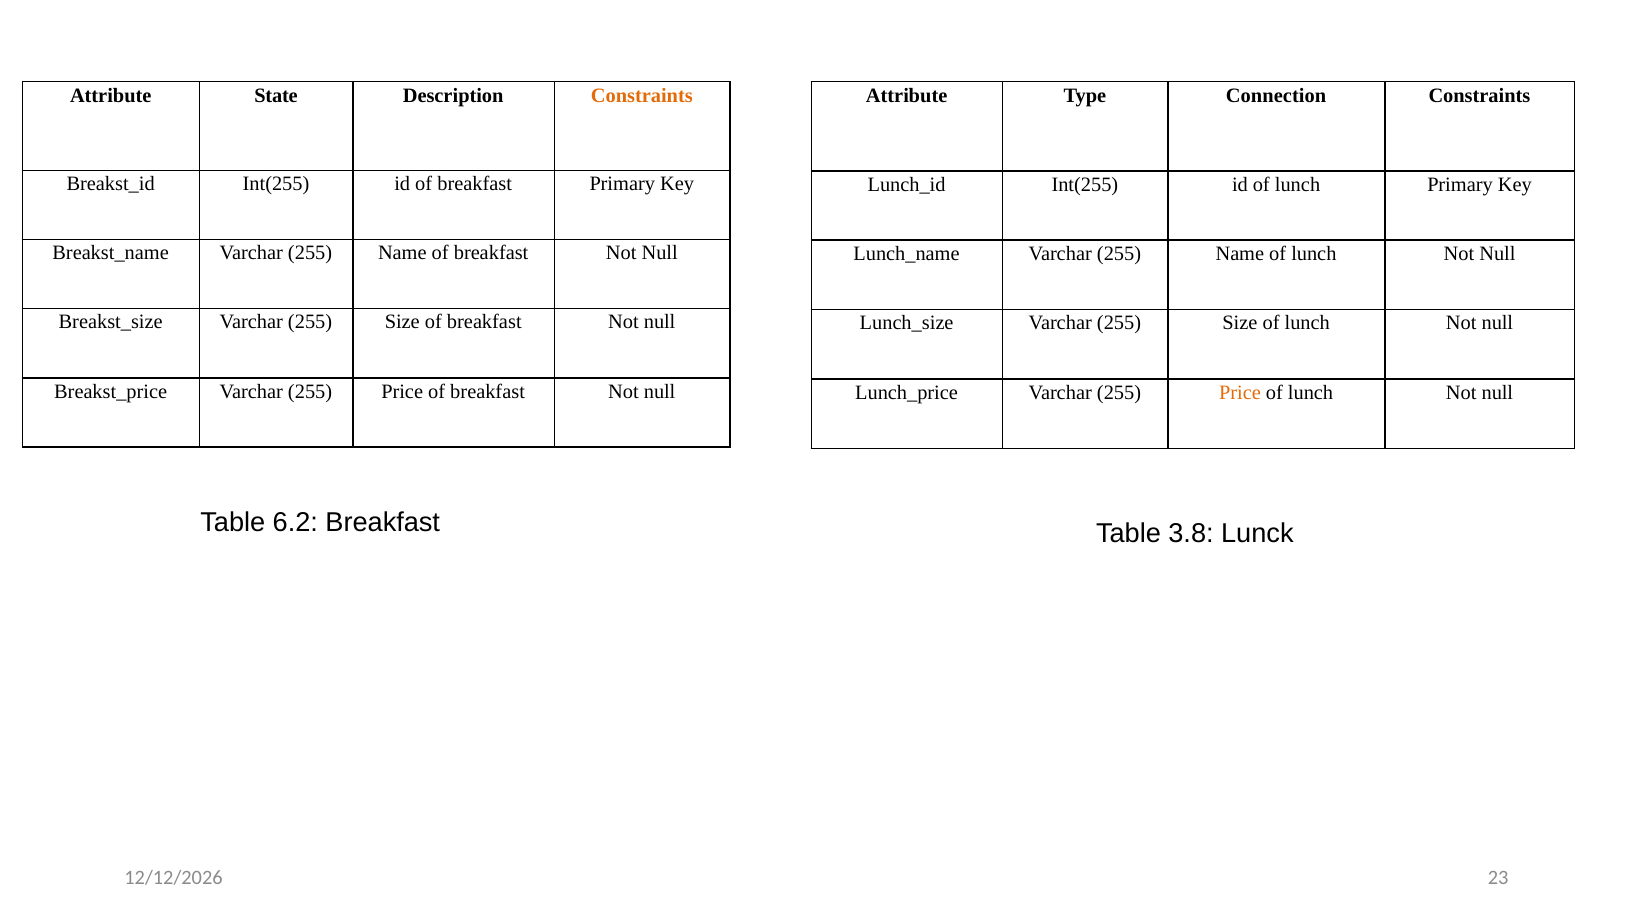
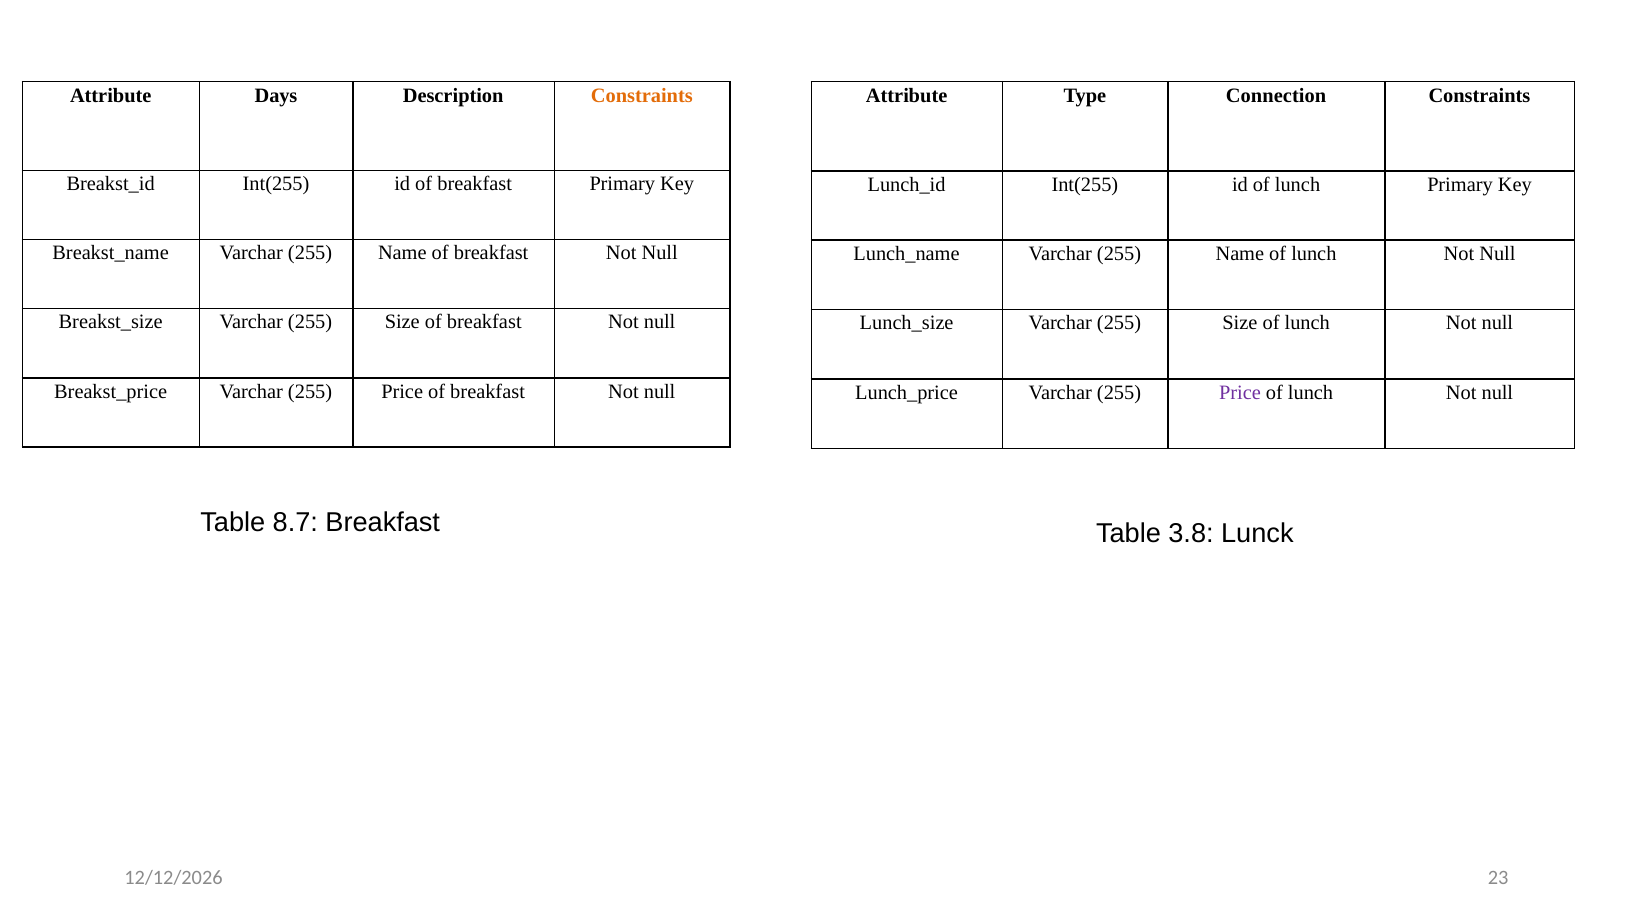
State: State -> Days (276, 95)
Price colour: orange -> purple (1240, 392)
6.2: 6.2 -> 8.7 (295, 522)
